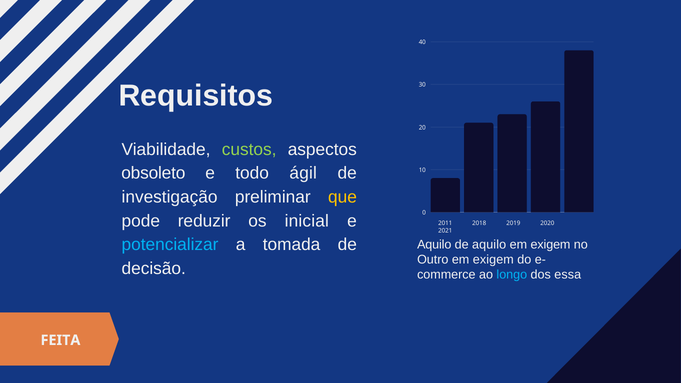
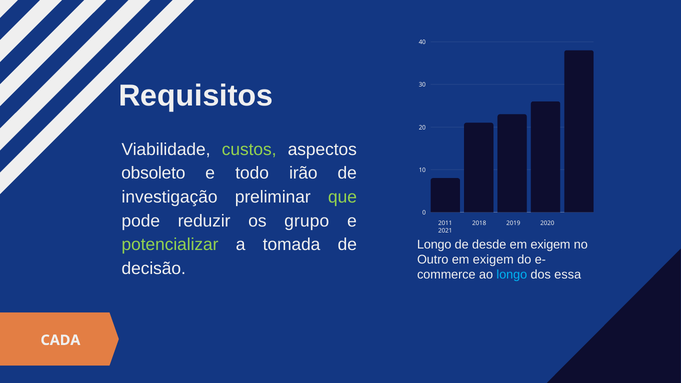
ágil: ágil -> irão (303, 173)
que colour: yellow -> light green (342, 197)
inicial: inicial -> grupo (307, 221)
potencializar colour: light blue -> light green (170, 245)
Aquilo: Aquilo -> Longo (434, 245)
de aquilo: aquilo -> desde (489, 245)
FEITA: FEITA -> CADA (60, 340)
